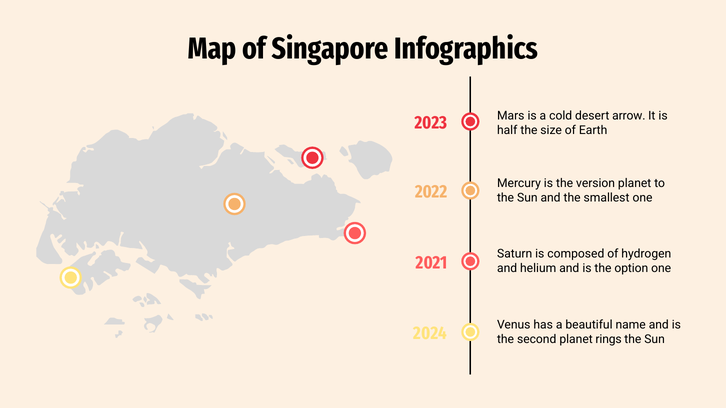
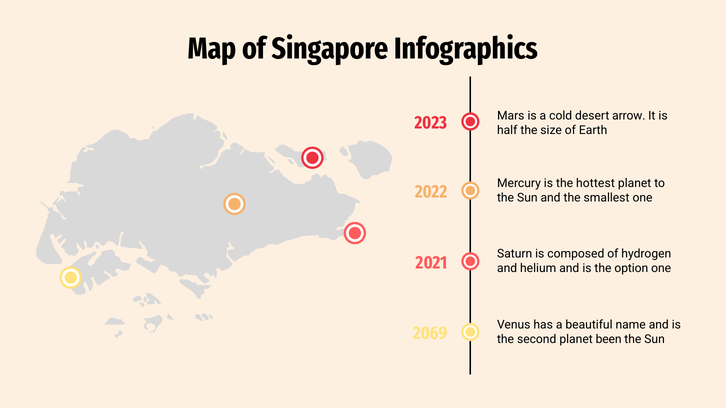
version: version -> hottest (595, 183)
2024: 2024 -> 2069 (430, 334)
rings: rings -> been (609, 339)
